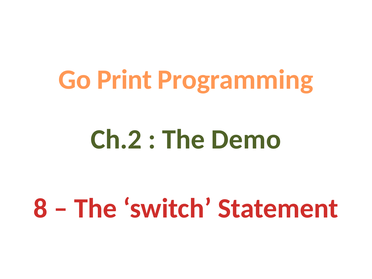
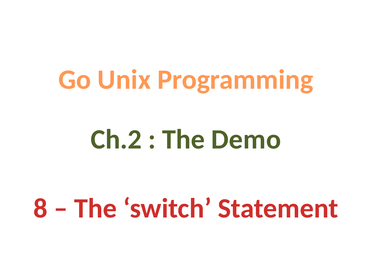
Print: Print -> Unix (124, 80)
